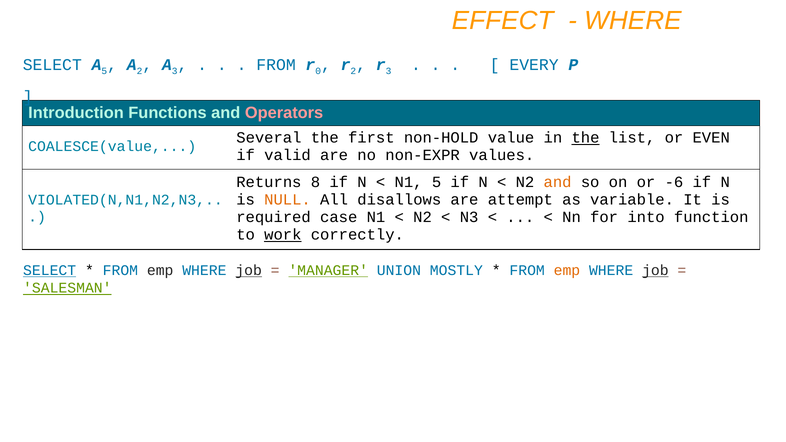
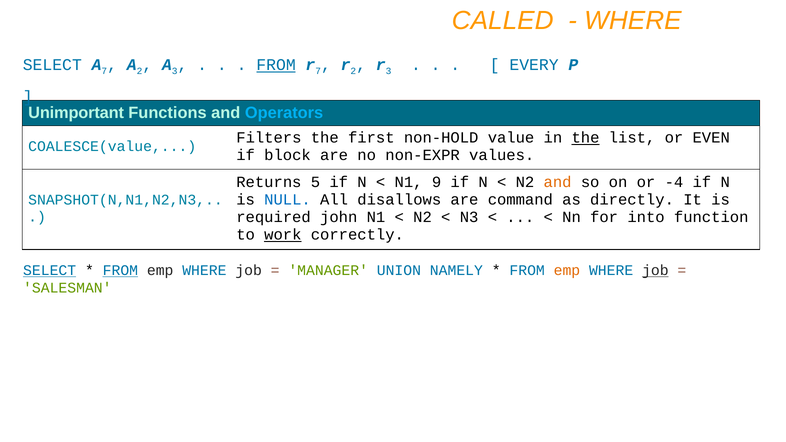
EFFECT: EFFECT -> CALLED (503, 20)
5: 5 -> 7 (104, 71)
FROM underline: none -> present (276, 65)
0: 0 -> 7 (318, 71)
Introduction: Introduction -> Unimportant (76, 113)
Operators colour: pink -> light blue (284, 113)
Several: Several -> Filters (269, 138)
valid: valid -> block (288, 155)
8: 8 -> 5 (315, 182)
N1 5: 5 -> 9 (437, 182)
-6: -6 -> -4 (674, 182)
NULL colour: orange -> blue (288, 200)
attempt: attempt -> command (520, 200)
variable: variable -> directly (632, 200)
VIOLATED(N,N1,N2,N3: VIOLATED(N,N1,N2,N3 -> SNAPSHOT(N,N1,N2,N3 (125, 200)
case: case -> john (339, 217)
FROM underline: none -> present (120, 271)
job underline: present -> none (249, 271)
MANAGER underline: present -> none (328, 271)
MOSTLY: MOSTLY -> NAMELY (456, 271)
SALESMAN underline: present -> none (67, 288)
